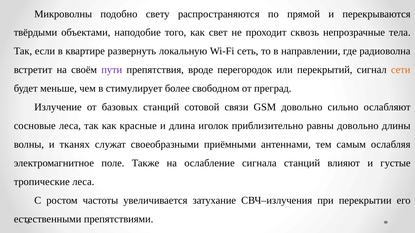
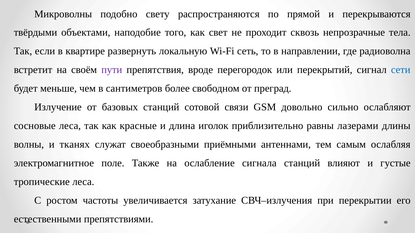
сети colour: orange -> blue (401, 70)
стимулирует: стимулирует -> сантиметров (134, 89)
равны довольно: довольно -> лазерами (358, 126)
